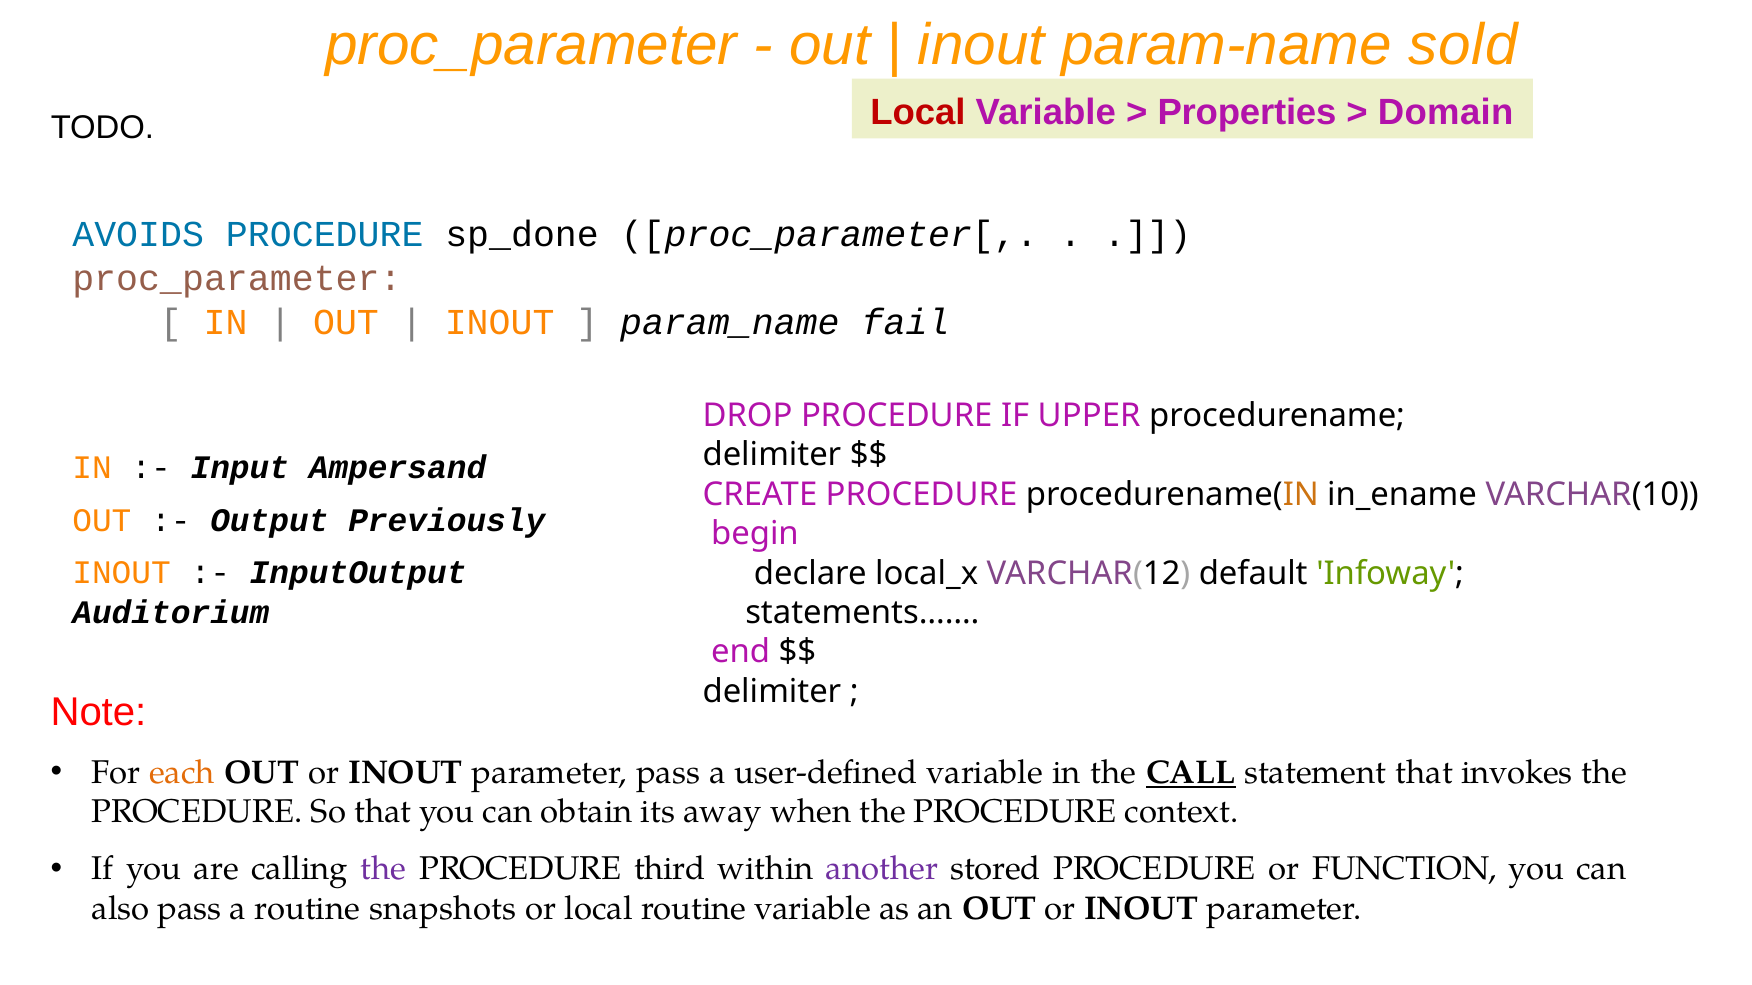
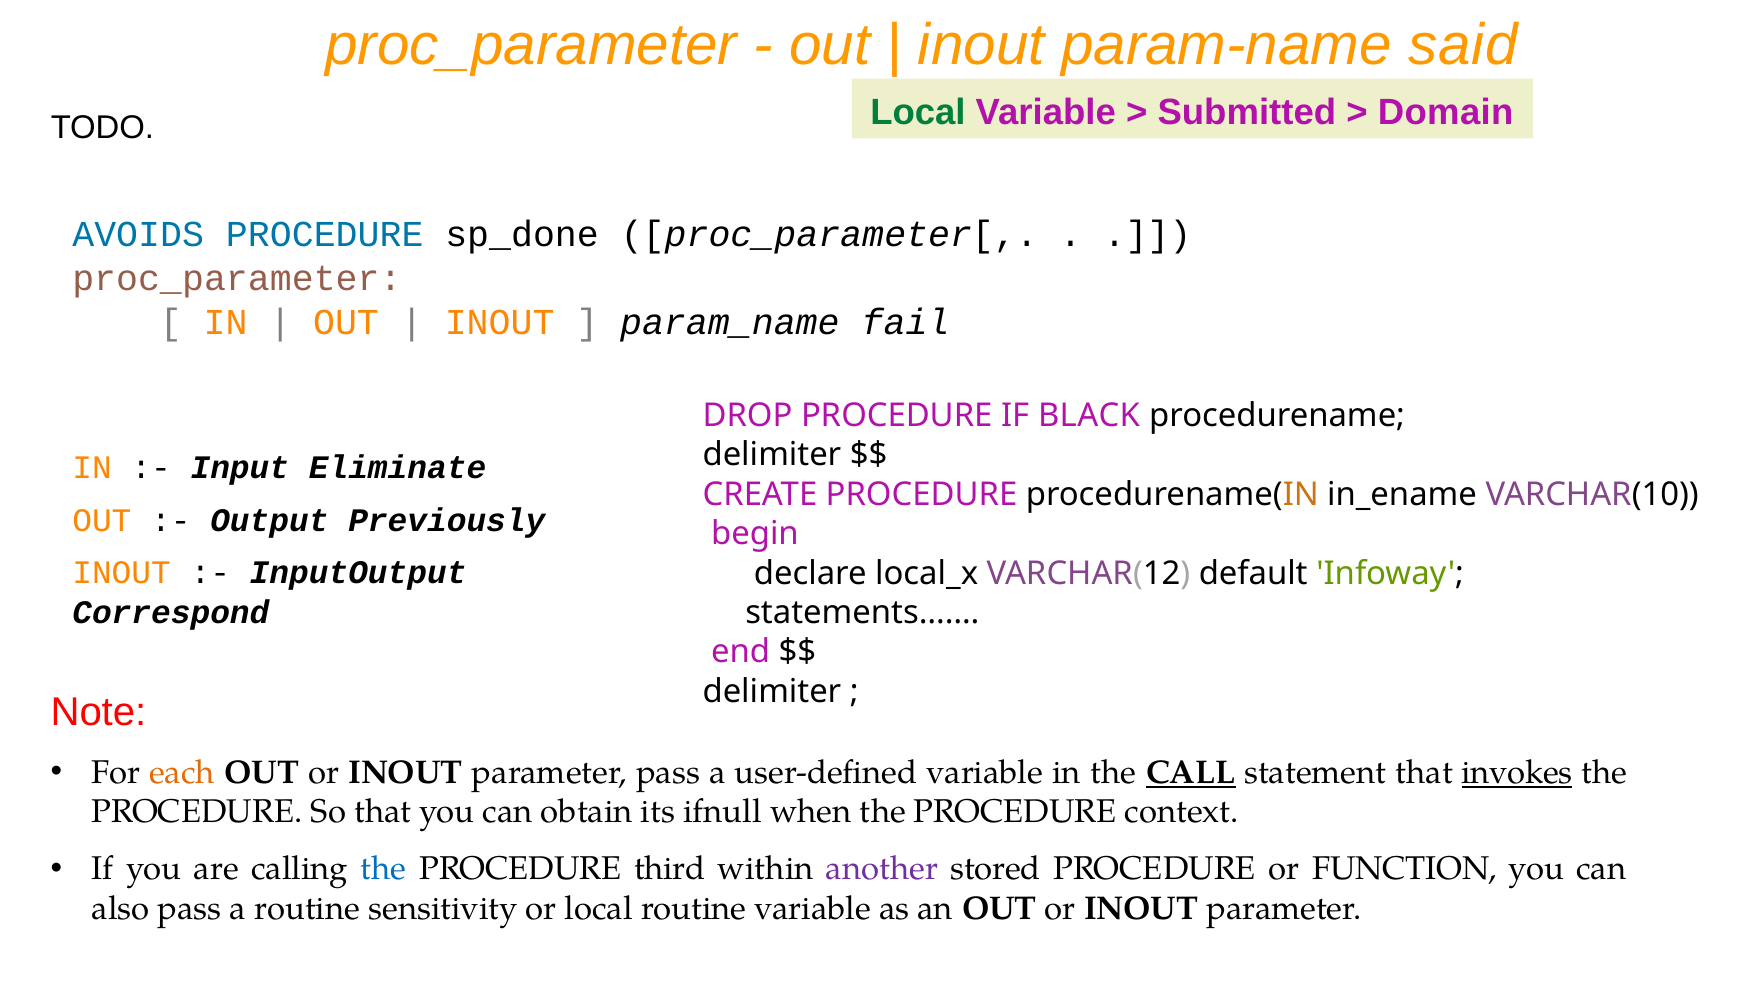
sold: sold -> said (1463, 46)
Local colour: red -> green (918, 113)
Properties: Properties -> Submitted (1247, 113)
UPPER: UPPER -> BLACK (1089, 416)
Ampersand: Ampersand -> Eliminate (398, 468)
Auditorium: Auditorium -> Correspond (171, 613)
invokes underline: none -> present (1517, 773)
away: away -> ifnull (723, 813)
the colour: purple -> blue (384, 869)
snapshots: snapshots -> sensitivity (443, 909)
